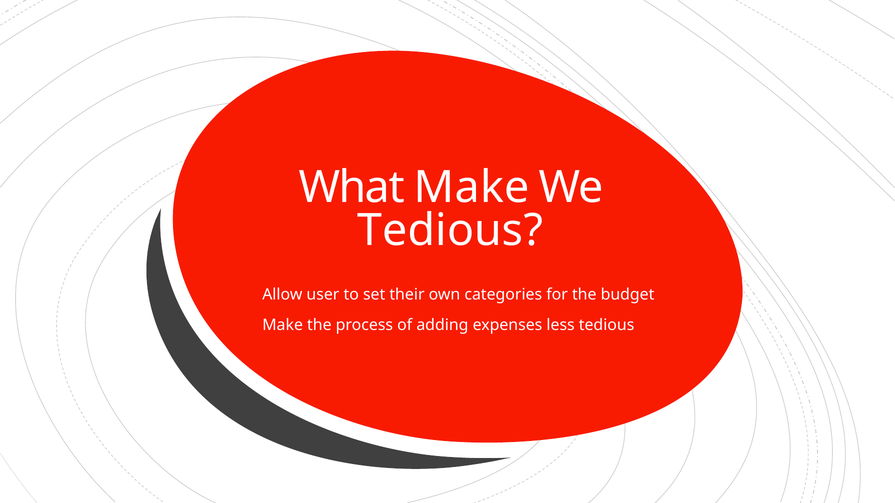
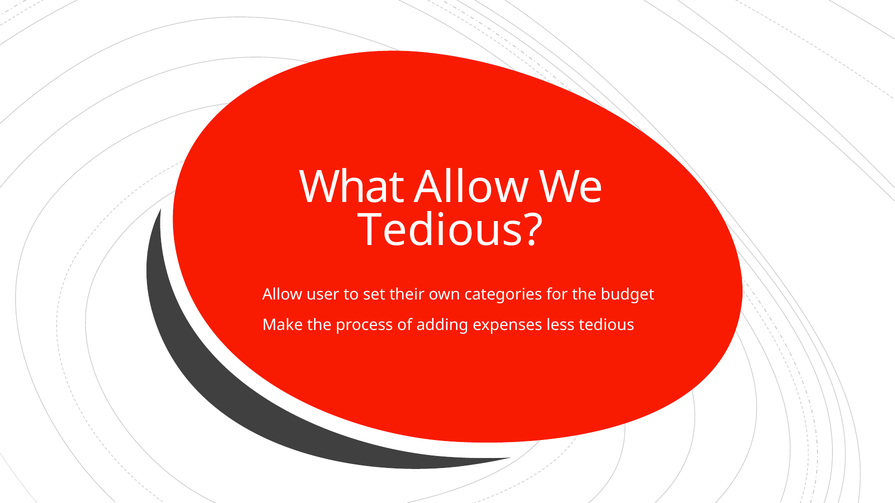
What Make: Make -> Allow (472, 188)
